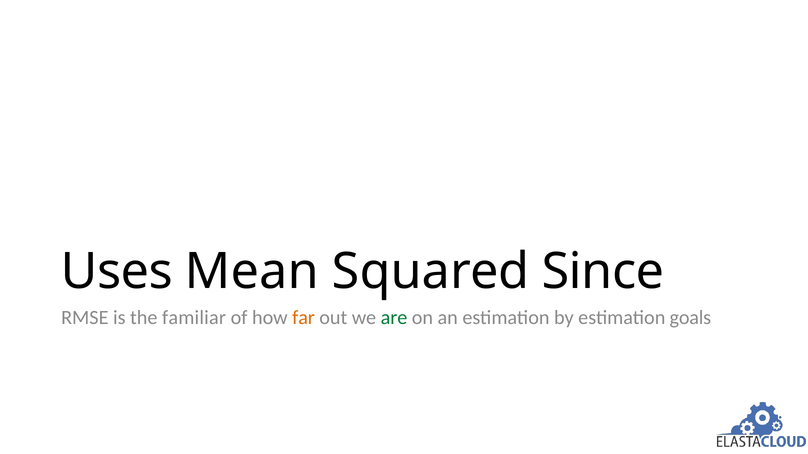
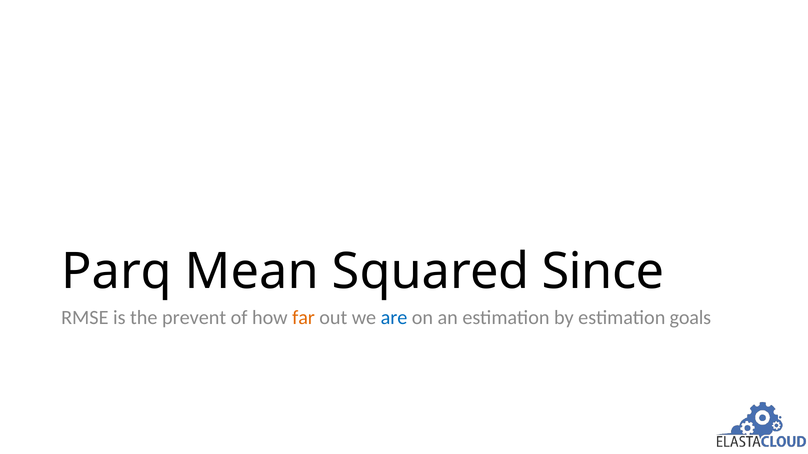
Uses: Uses -> Parq (117, 272)
familiar: familiar -> prevent (194, 318)
are colour: green -> blue (394, 318)
